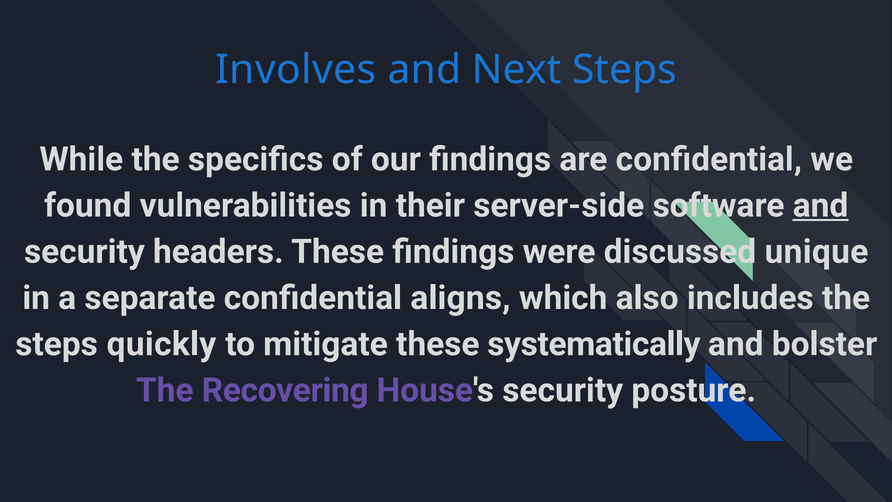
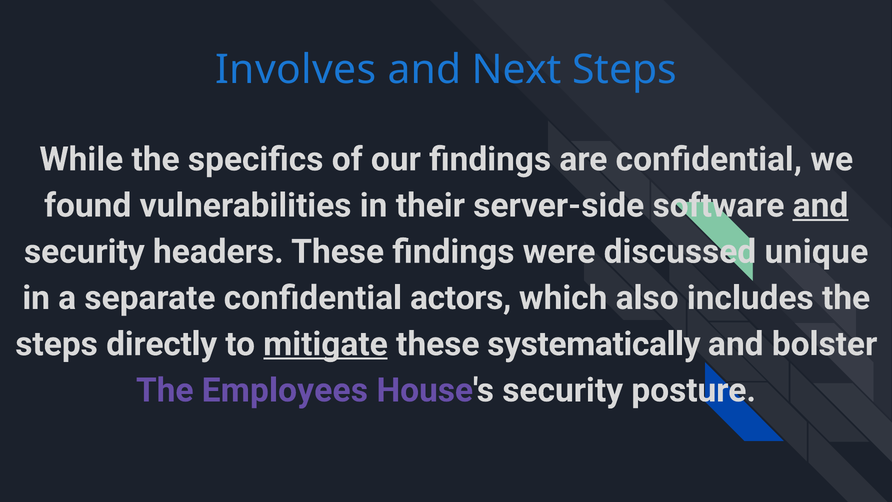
aligns: aligns -> actors (461, 298)
quickly: quickly -> directly (162, 344)
mitigate underline: none -> present (326, 344)
Recovering: Recovering -> Employees (285, 390)
